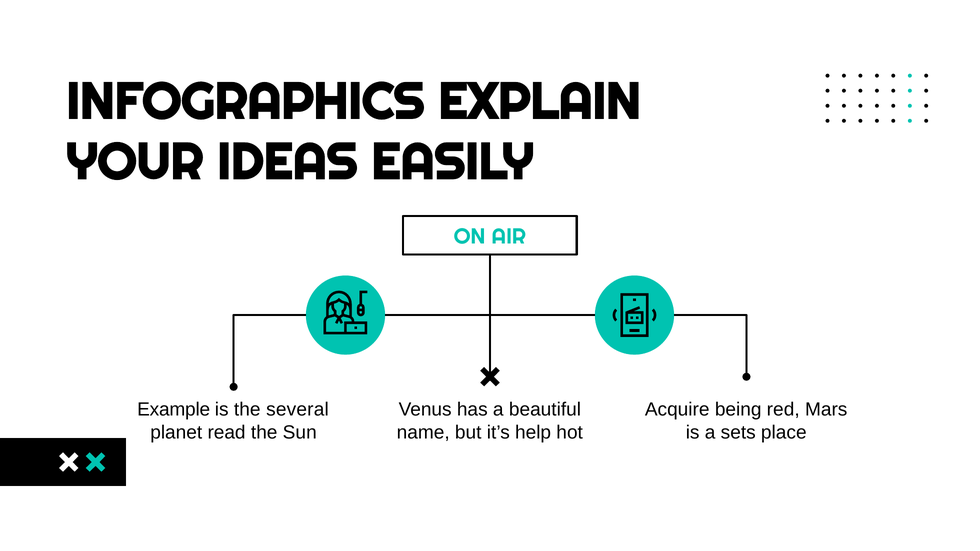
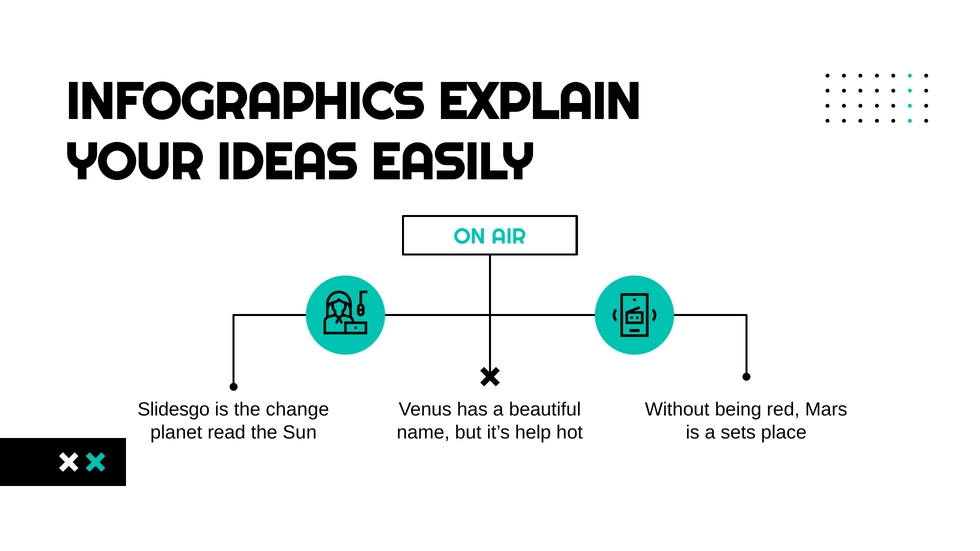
Example: Example -> Slidesgo (174, 410)
several: several -> change (298, 410)
Acquire: Acquire -> Without (677, 410)
